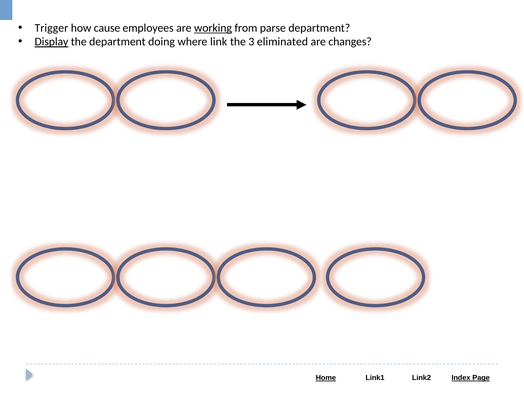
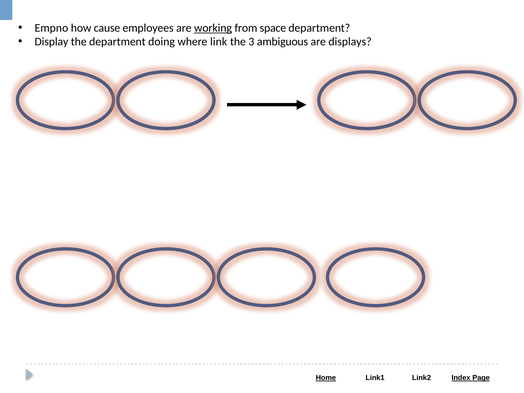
Trigger: Trigger -> Empno (51, 28)
parse: parse -> space (273, 28)
Display underline: present -> none (51, 42)
eliminated: eliminated -> ambiguous (283, 42)
changes: changes -> displays (350, 42)
